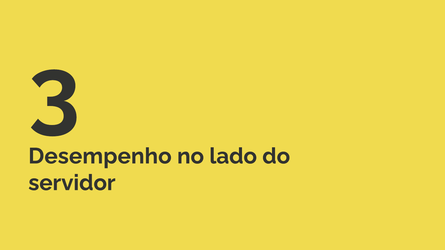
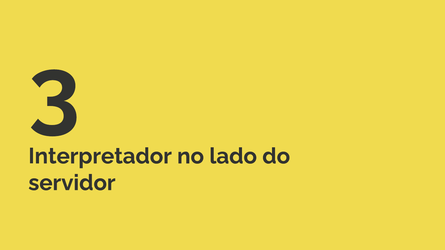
Desempenho: Desempenho -> Interpretador (100, 156)
